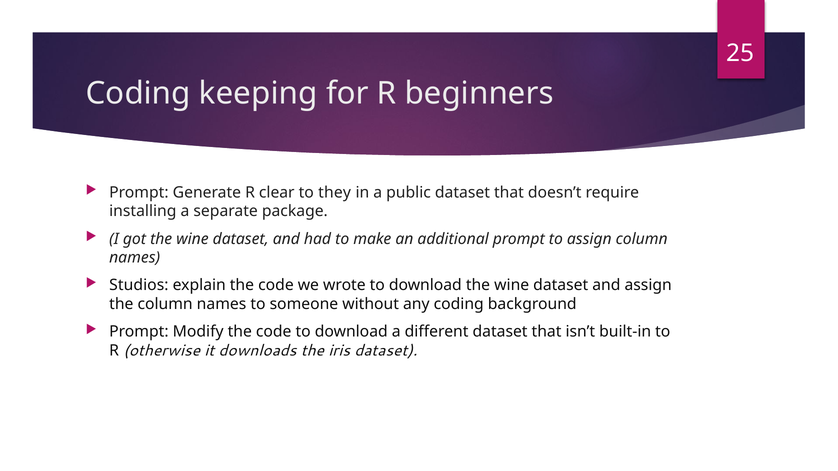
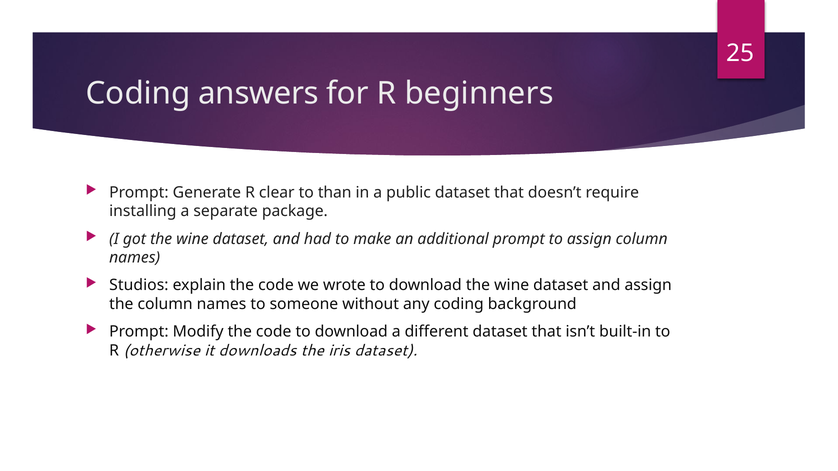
keeping: keeping -> answers (258, 93)
they: they -> than (335, 193)
